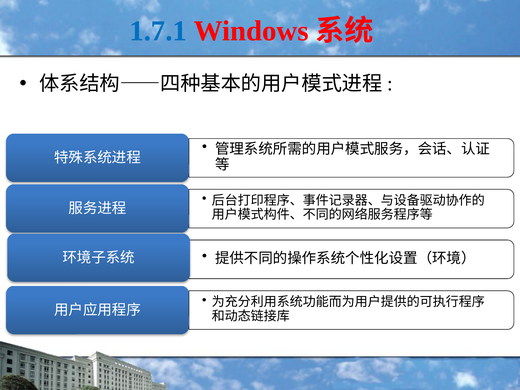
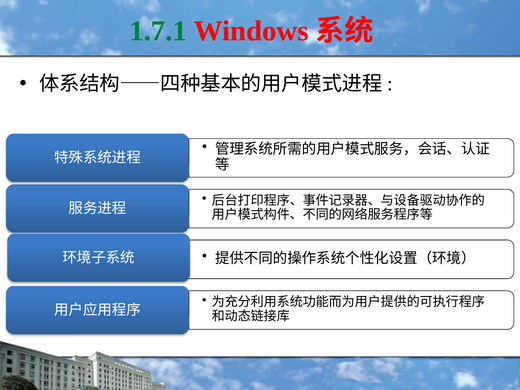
1.7.1 colour: blue -> green (158, 31)
